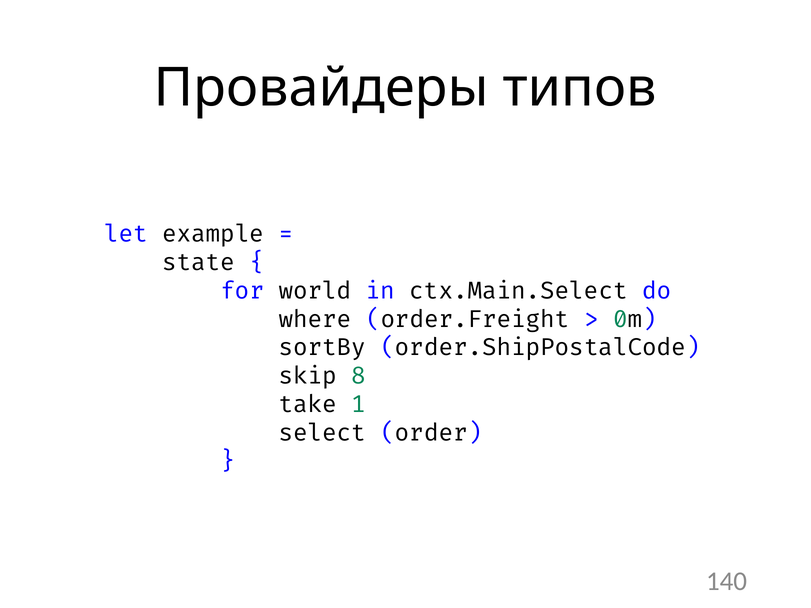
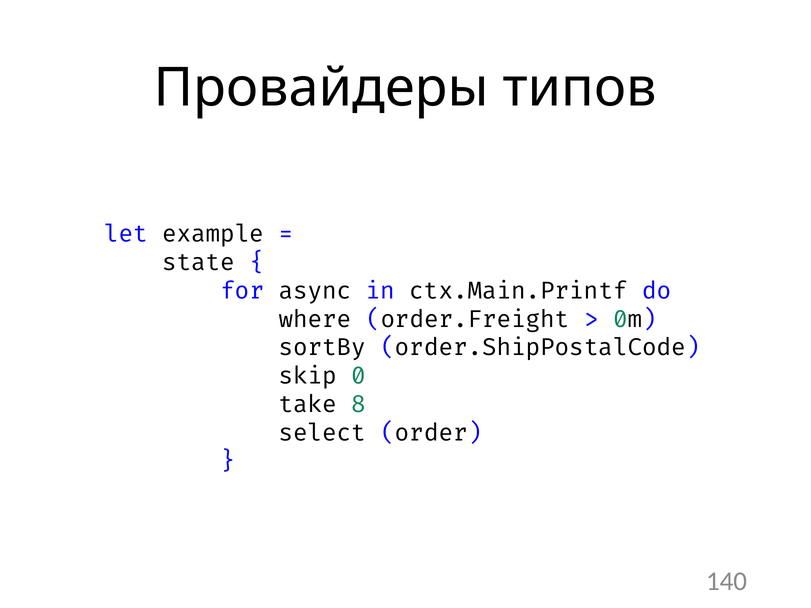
world: world -> async (315, 291)
ctx.Main.Select: ctx.Main.Select -> ctx.Main.Printf (519, 291)
8: 8 -> 0 (359, 376)
1: 1 -> 8 (359, 404)
